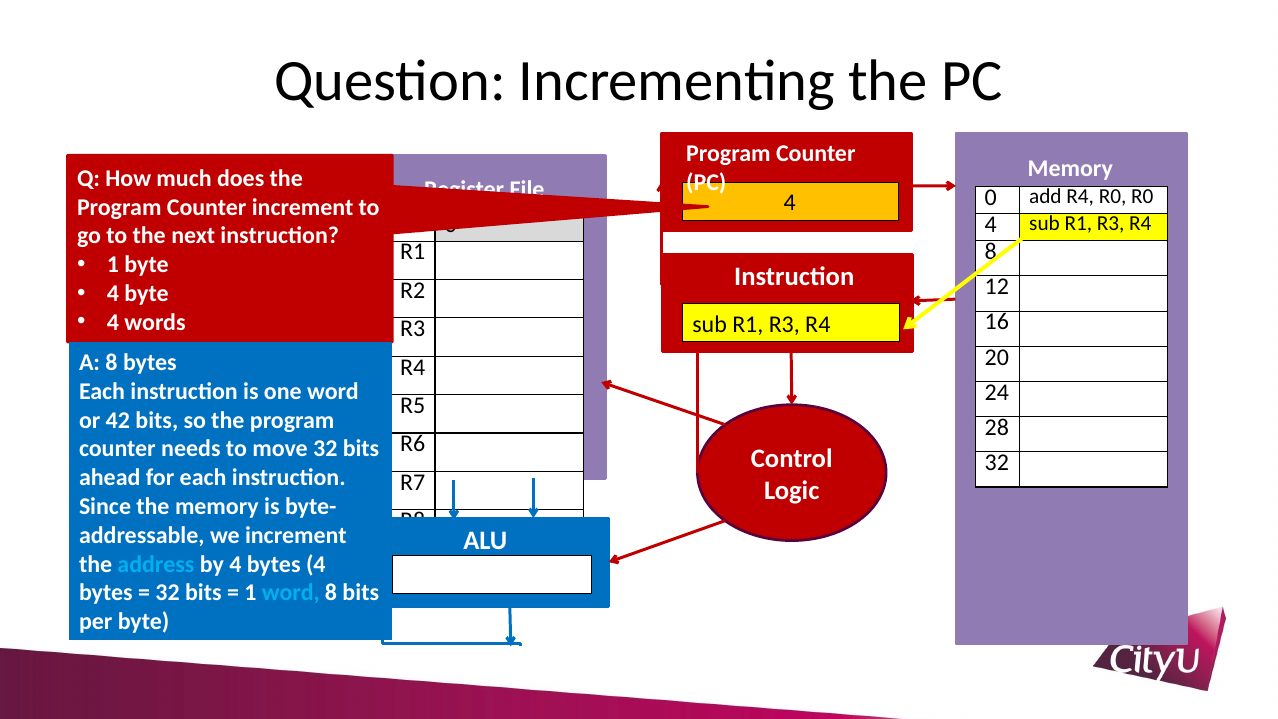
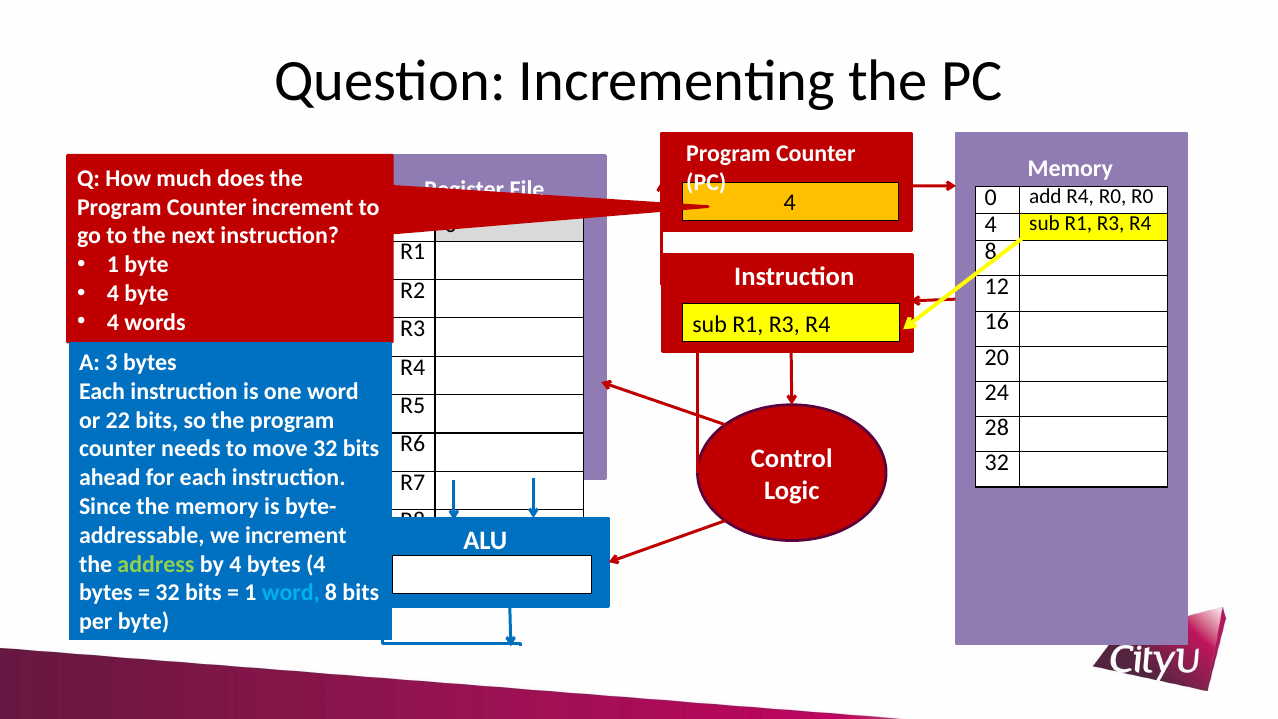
A 8: 8 -> 3 (112, 363)
42: 42 -> 22 (118, 420)
address colour: light blue -> light green (156, 564)
